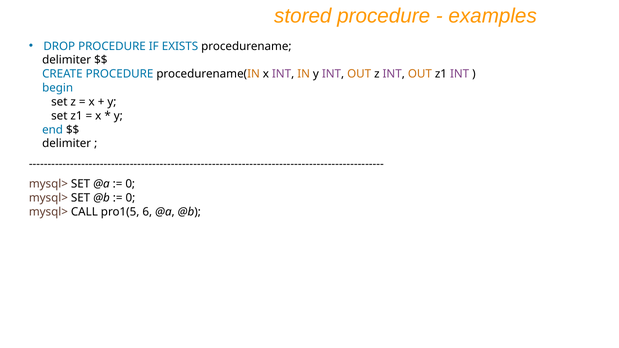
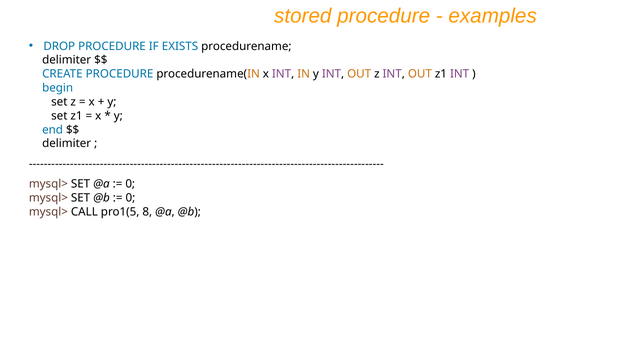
6: 6 -> 8 (147, 212)
